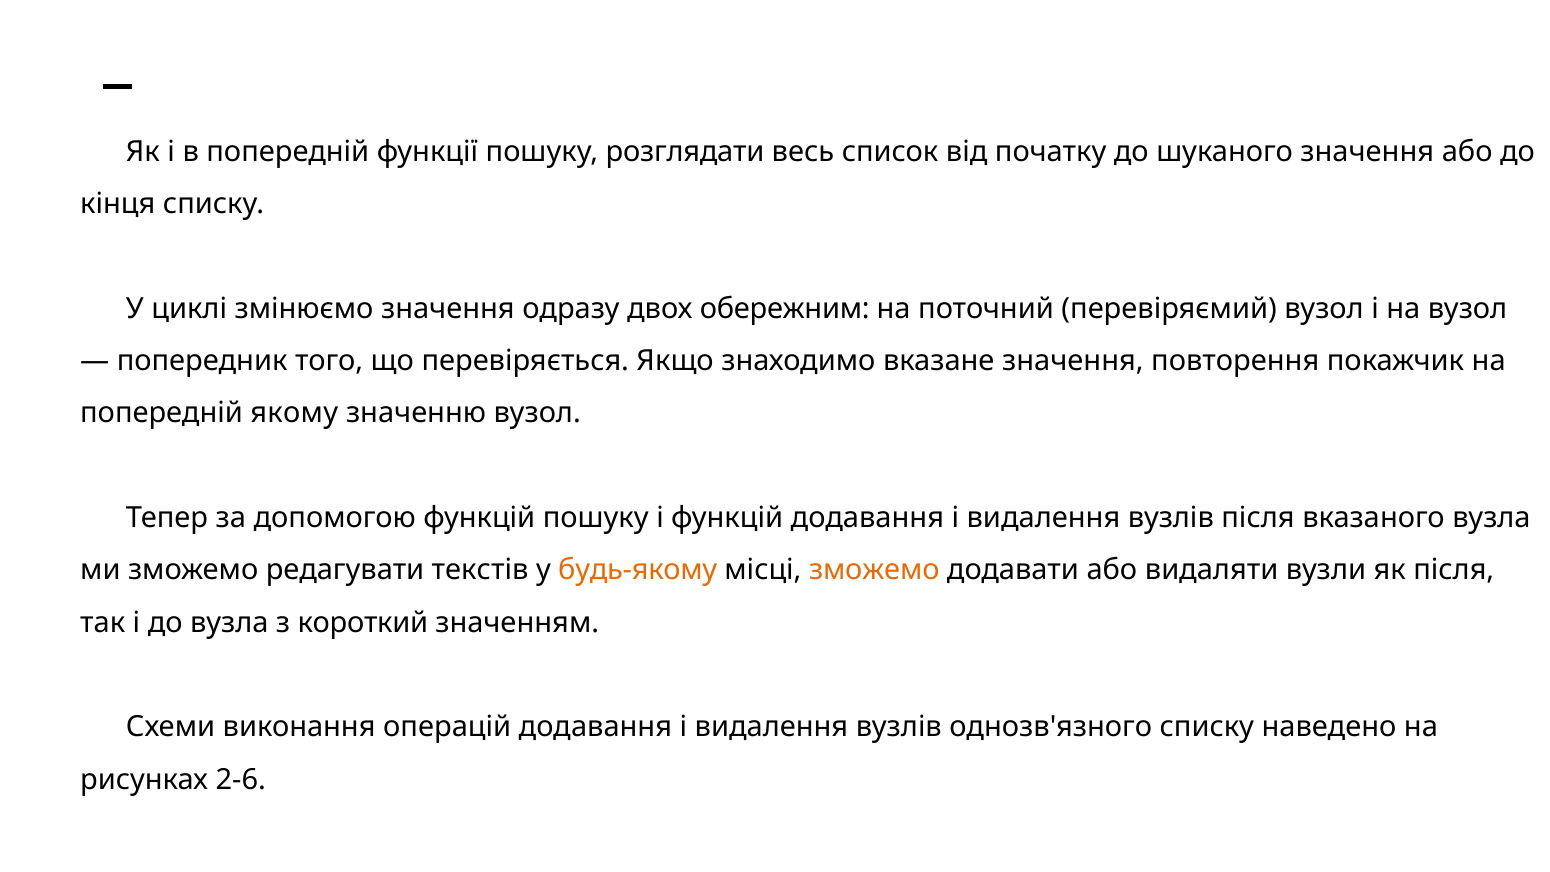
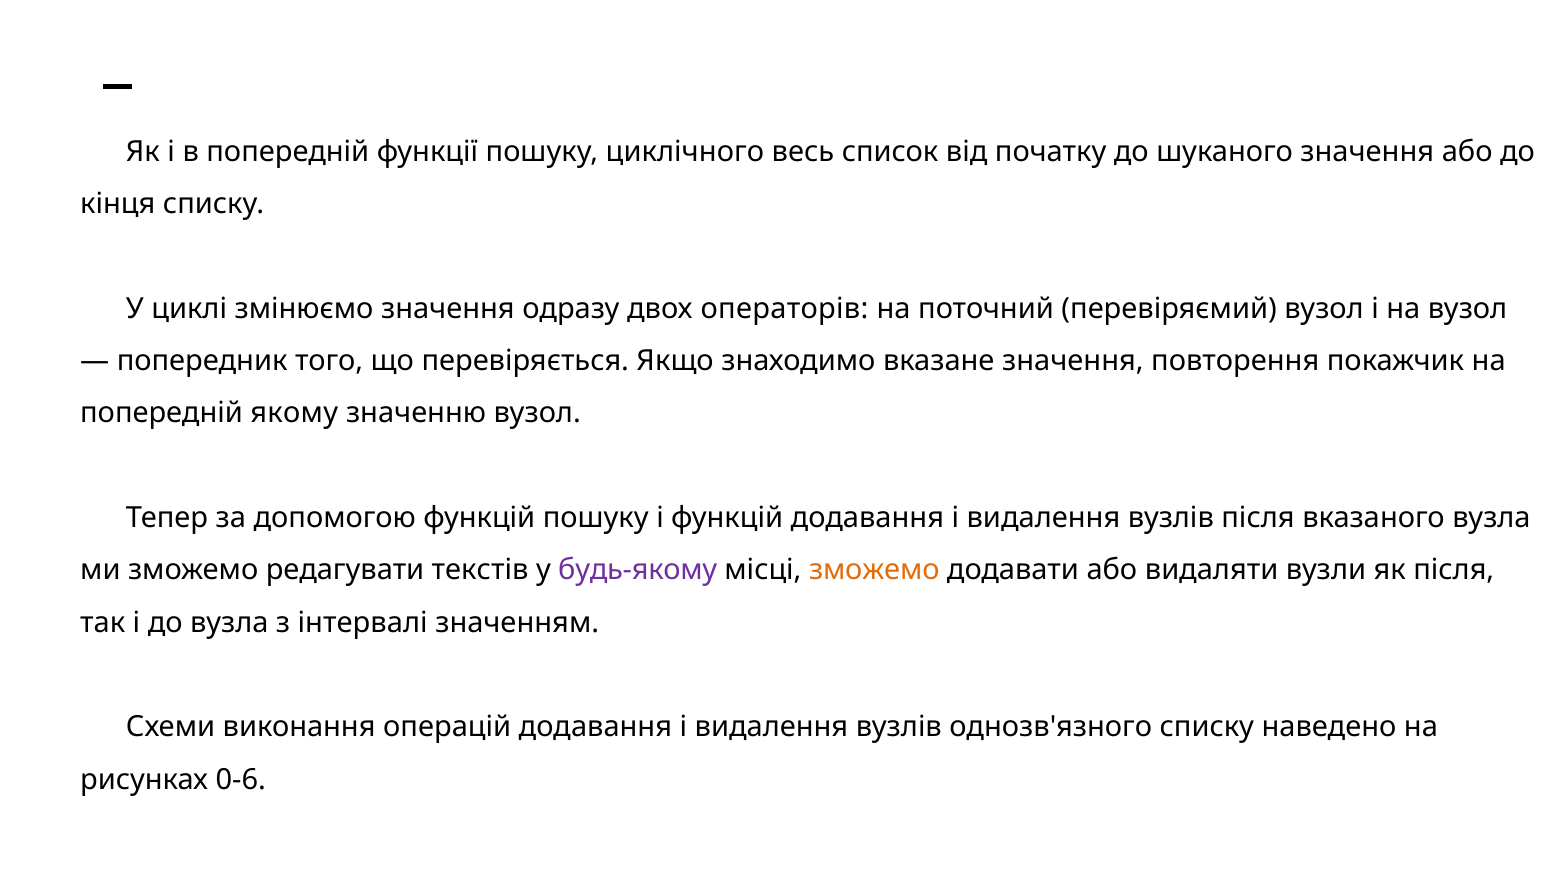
розглядати: розглядати -> циклічного (685, 152)
обережним: обережним -> операторів (784, 309)
будь-якому colour: orange -> purple (638, 570)
короткий: короткий -> інтервалі (363, 623)
2-6: 2-6 -> 0-6 (241, 779)
